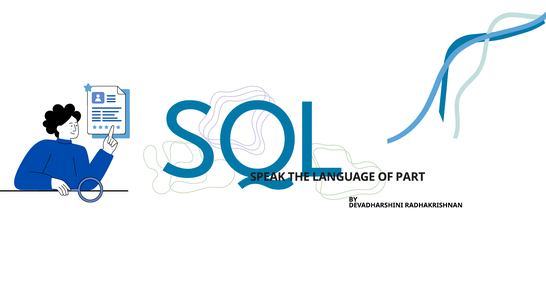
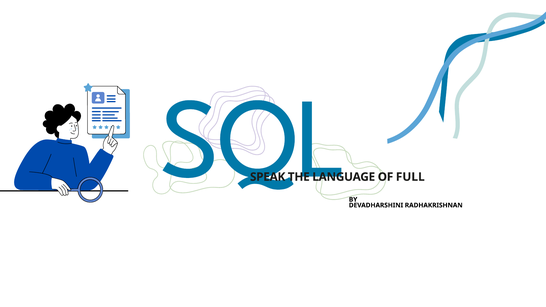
PART: PART -> FULL (410, 177)
